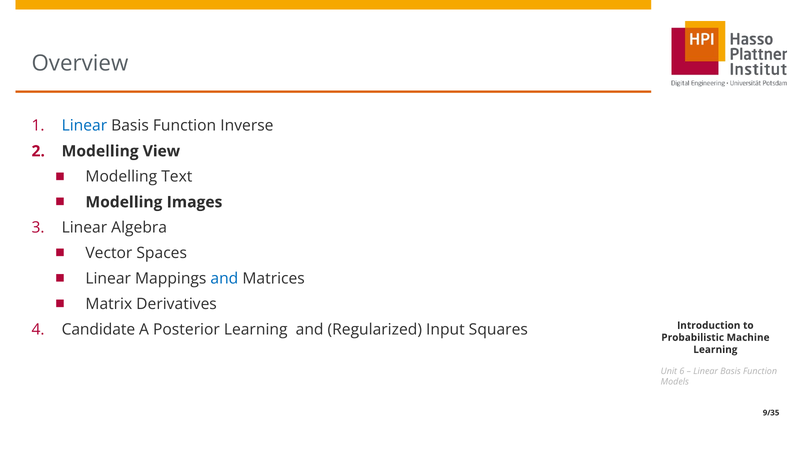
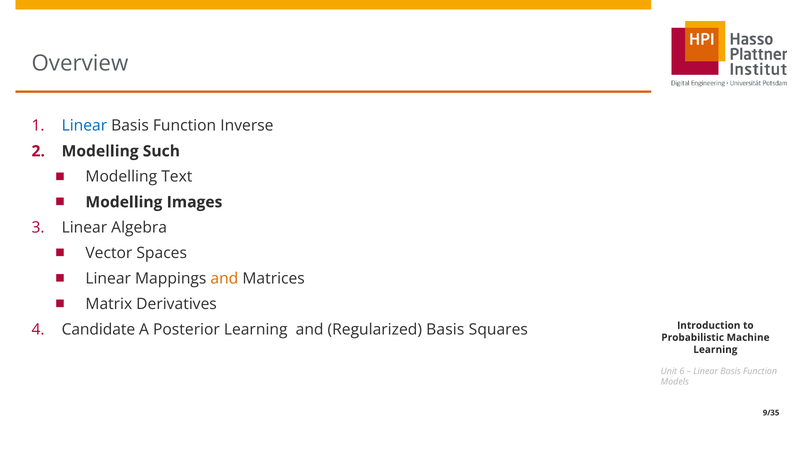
View: View -> Such (161, 151)
and colour: blue -> orange (224, 278)
Regularized Input: Input -> Basis (445, 329)
